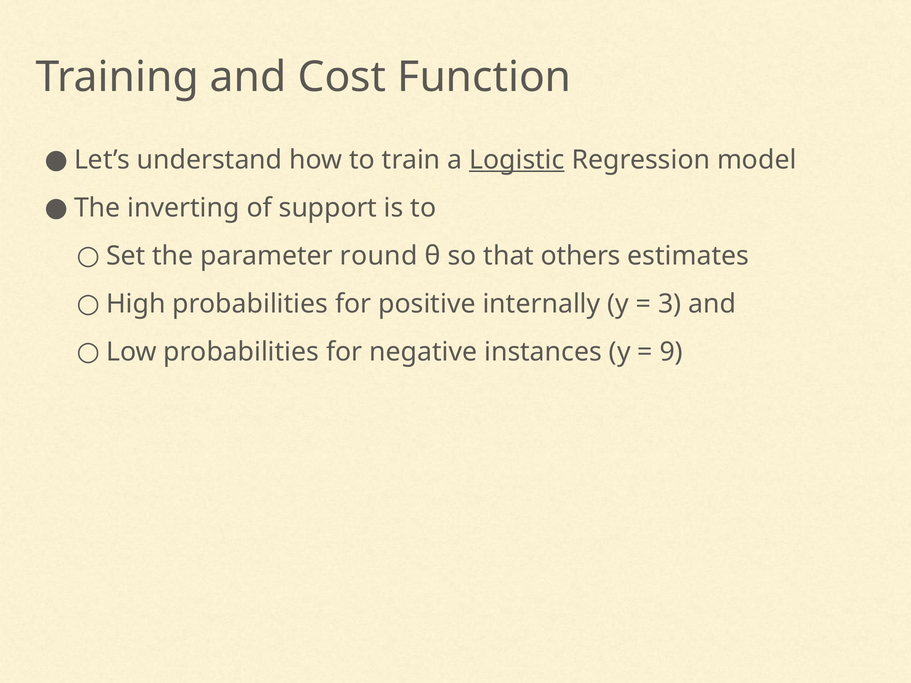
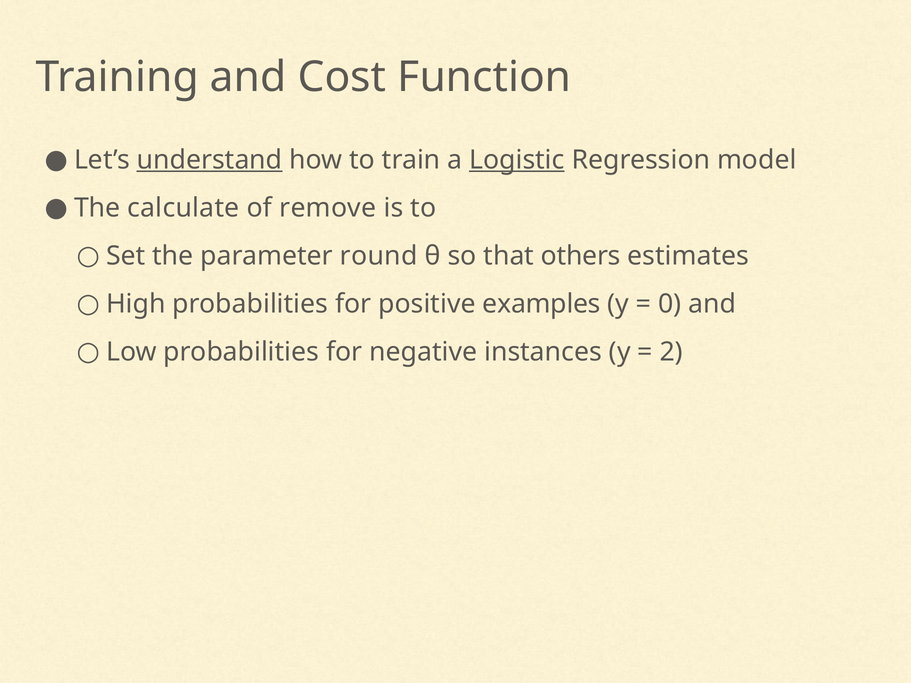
understand underline: none -> present (210, 160)
inverting: inverting -> calculate (183, 208)
support: support -> remove (328, 208)
internally: internally -> examples (542, 304)
3: 3 -> 0 (670, 304)
9: 9 -> 2 (671, 352)
